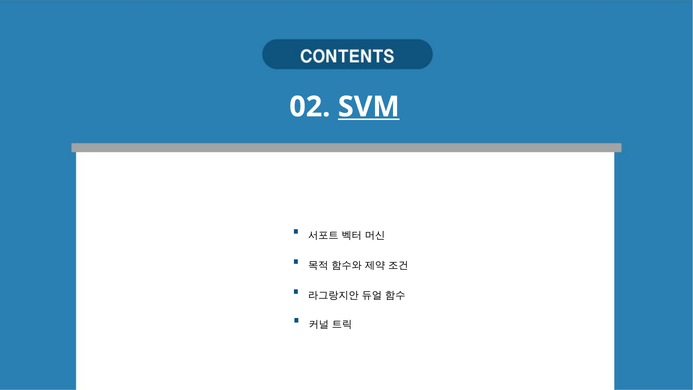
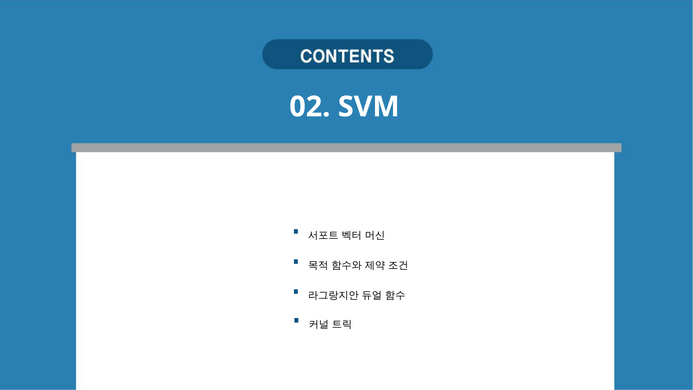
SVM underline: present -> none (369, 107)
